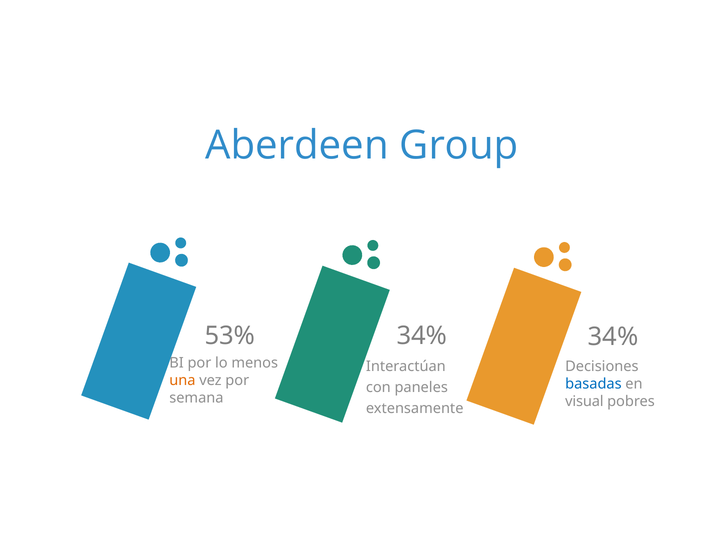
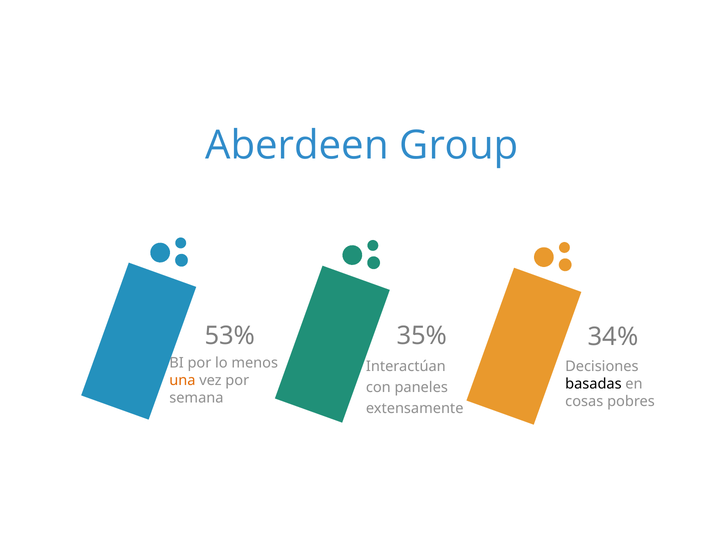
53% 34%: 34% -> 35% (422, 336)
basadas colour: blue -> black (593, 384)
visual: visual -> cosas (584, 401)
